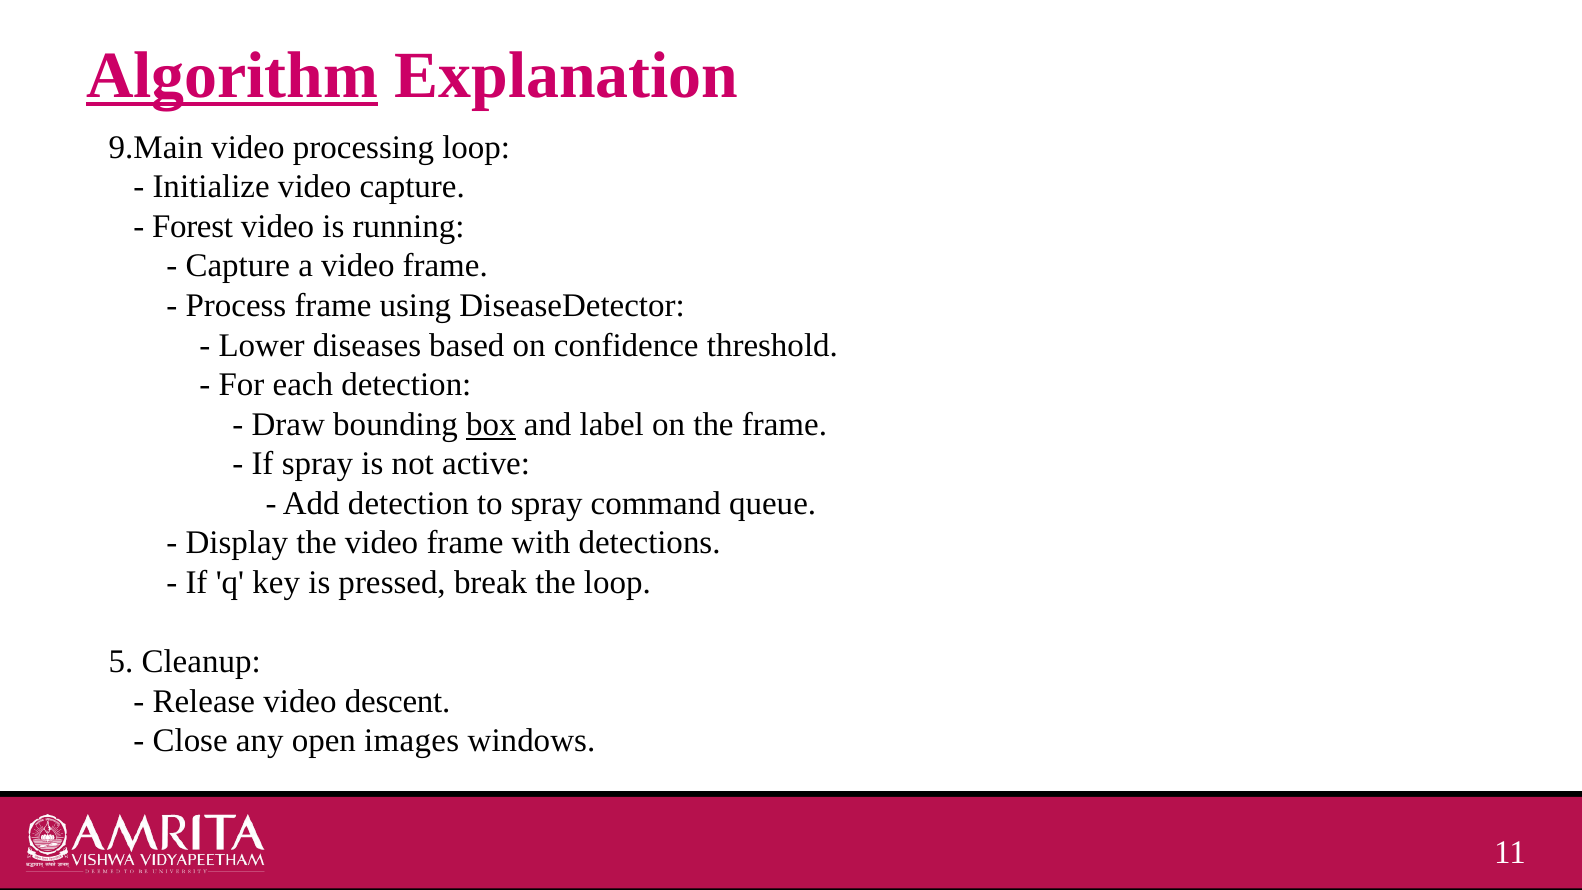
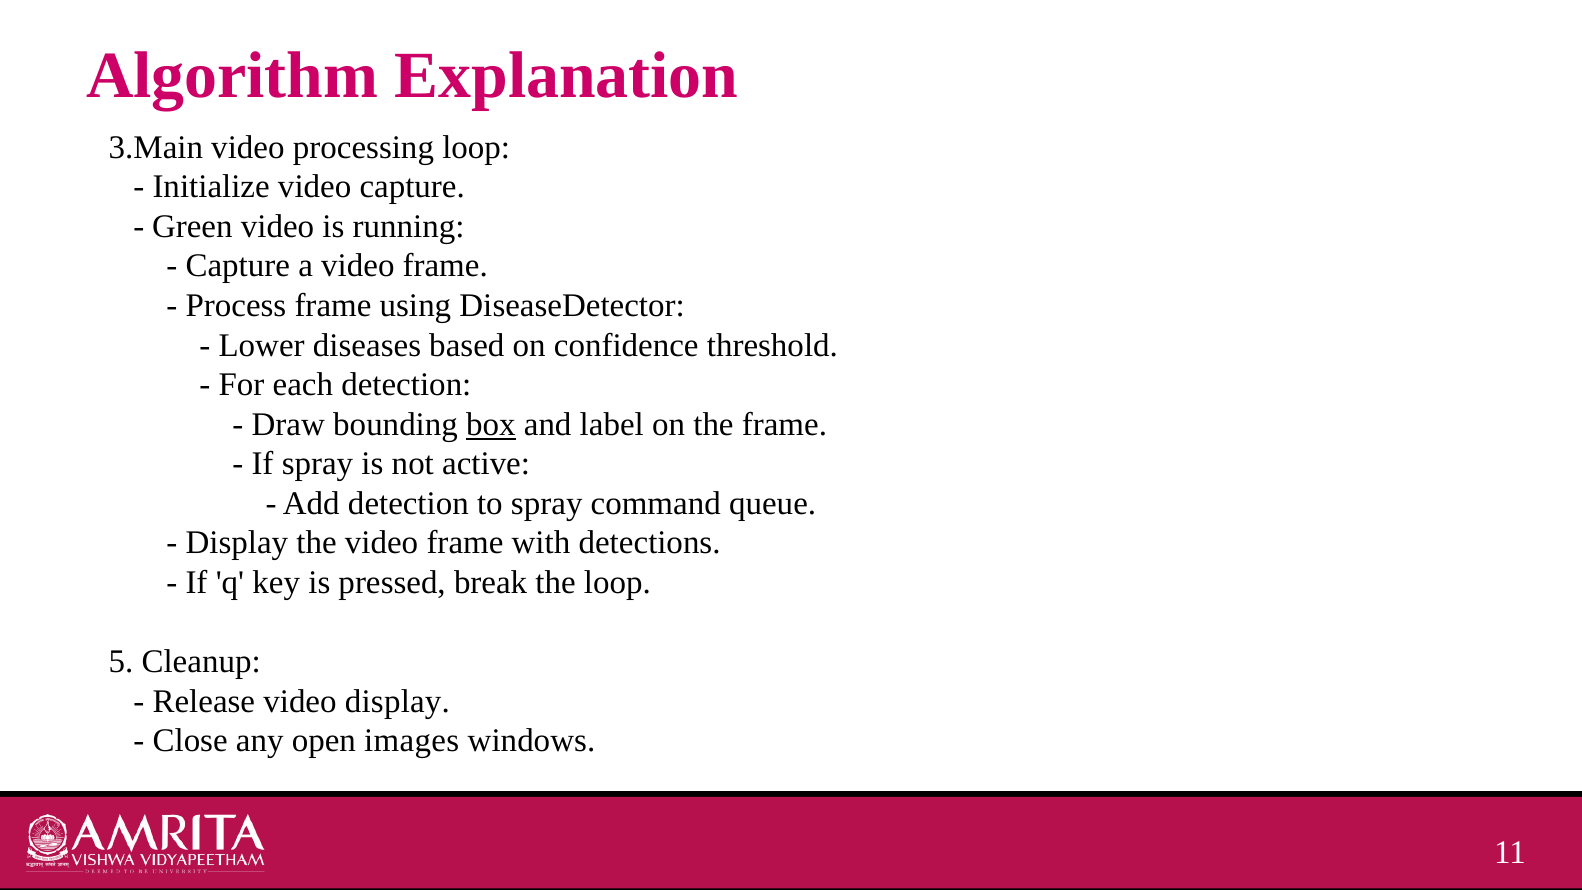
Algorithm underline: present -> none (232, 76)
9.Main: 9.Main -> 3.Main (156, 147)
Forest: Forest -> Green (192, 226)
video descent: descent -> display (397, 701)
